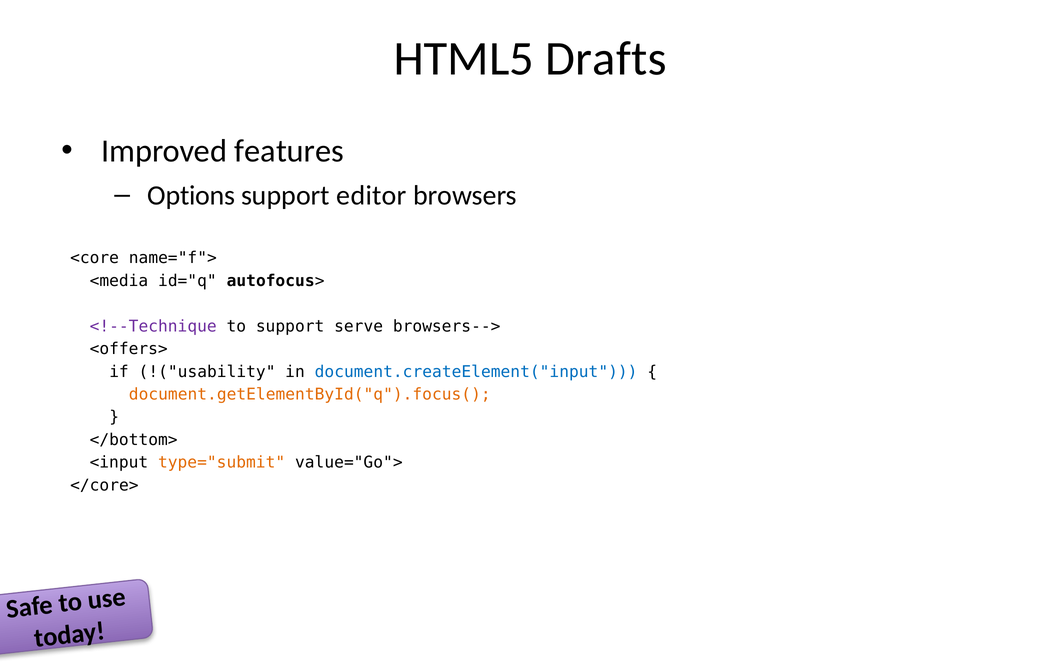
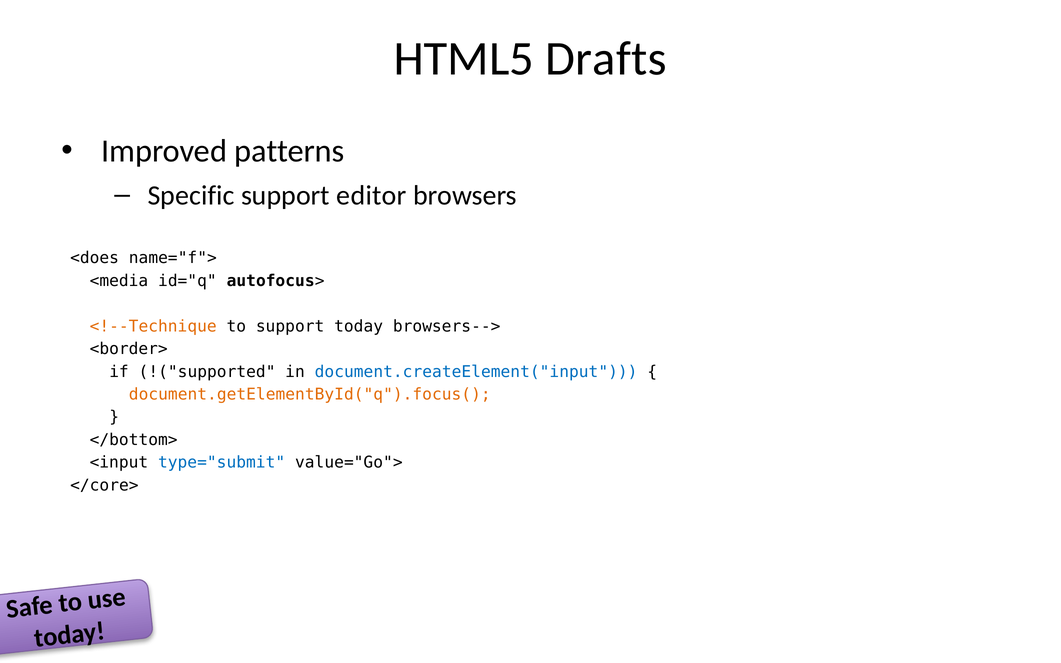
features: features -> patterns (289, 151)
Options: Options -> Specific (191, 195)
<core: <core -> <does (95, 258)
<!--Technique colour: purple -> orange (153, 326)
support serve: serve -> today (359, 326)
<offers>: <offers> -> <border> (129, 349)
!("usability: !("usability -> !("supported (207, 372)
type="submit colour: orange -> blue (222, 463)
